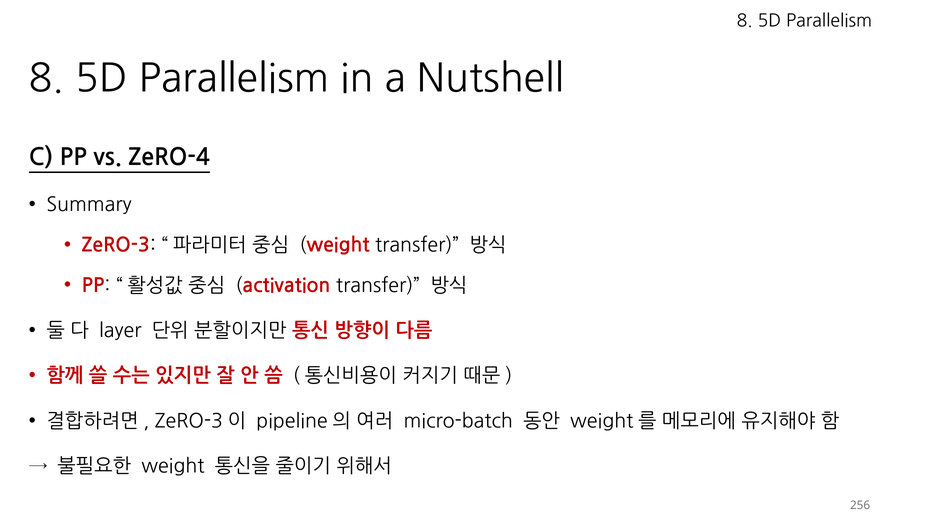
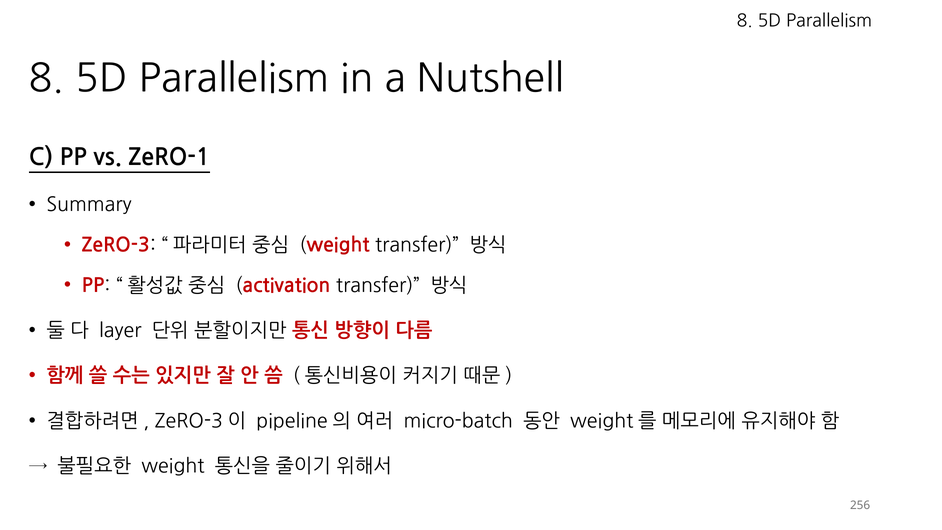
ZeRO-4: ZeRO-4 -> ZeRO-1 (169, 158)
